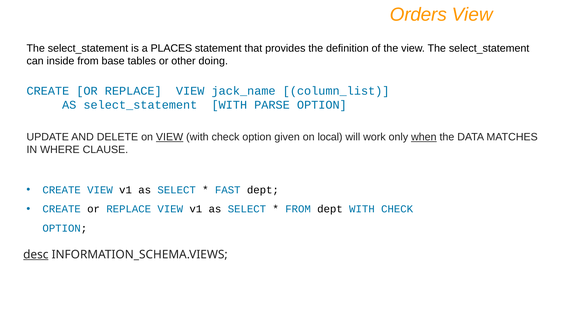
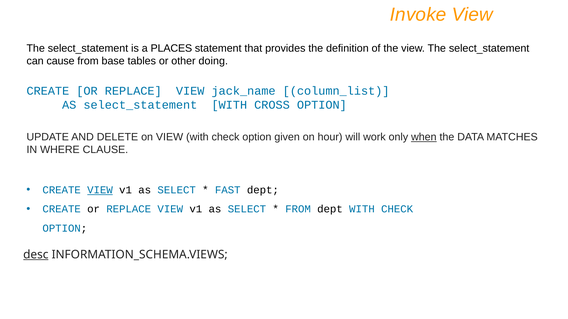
Orders: Orders -> Invoke (418, 15)
inside: inside -> cause (61, 61)
PARSE: PARSE -> CROSS (272, 105)
VIEW underline: present -> none (170, 137)
local: local -> hour (330, 137)
VIEW underline: none -> present (100, 190)
